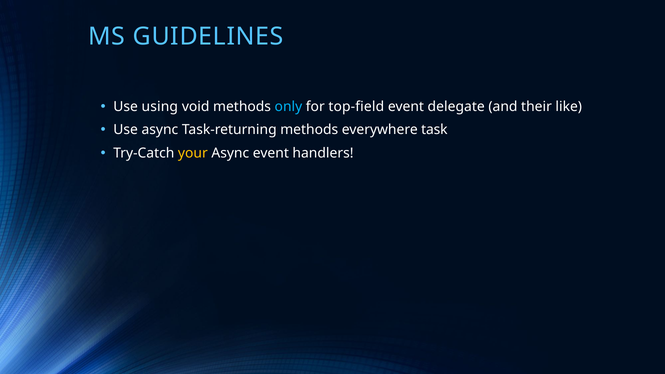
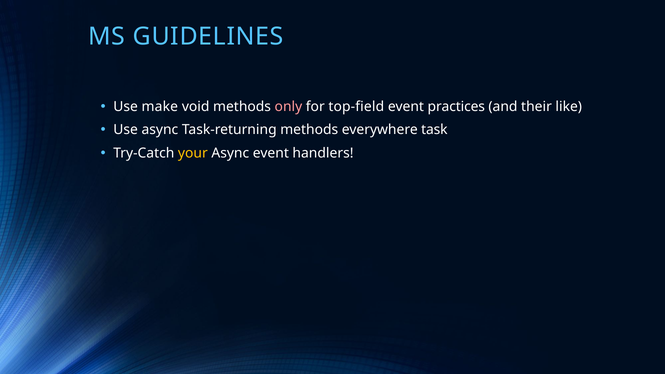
using: using -> make (160, 107)
only colour: light blue -> pink (288, 107)
delegate: delegate -> practices (456, 107)
